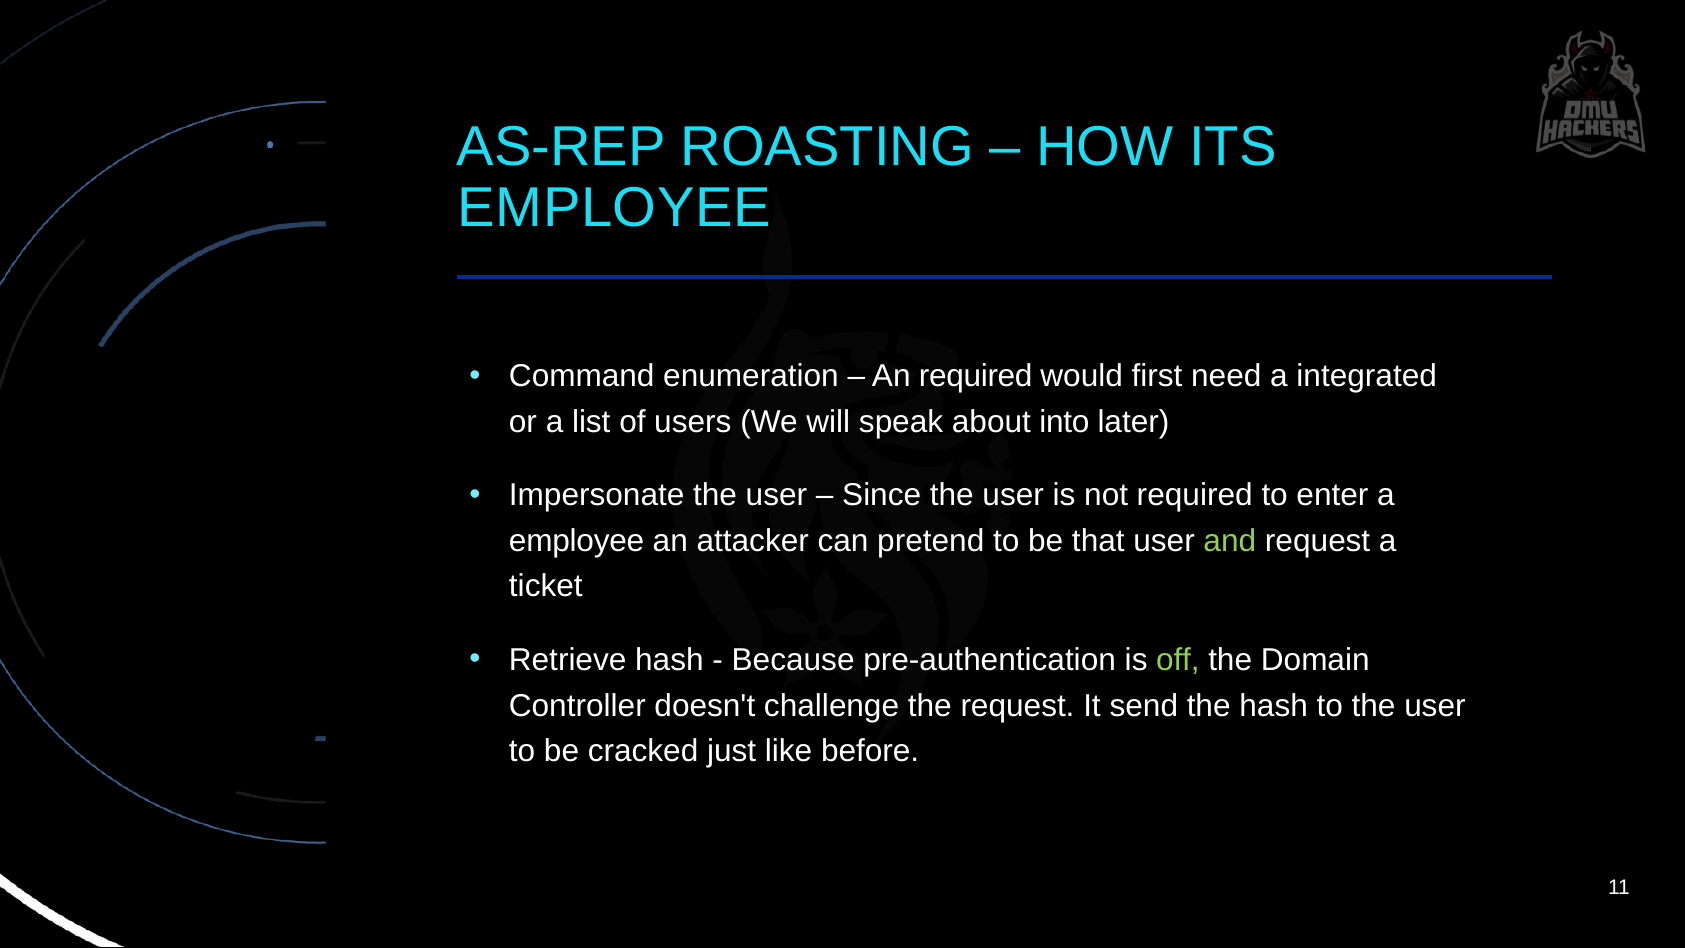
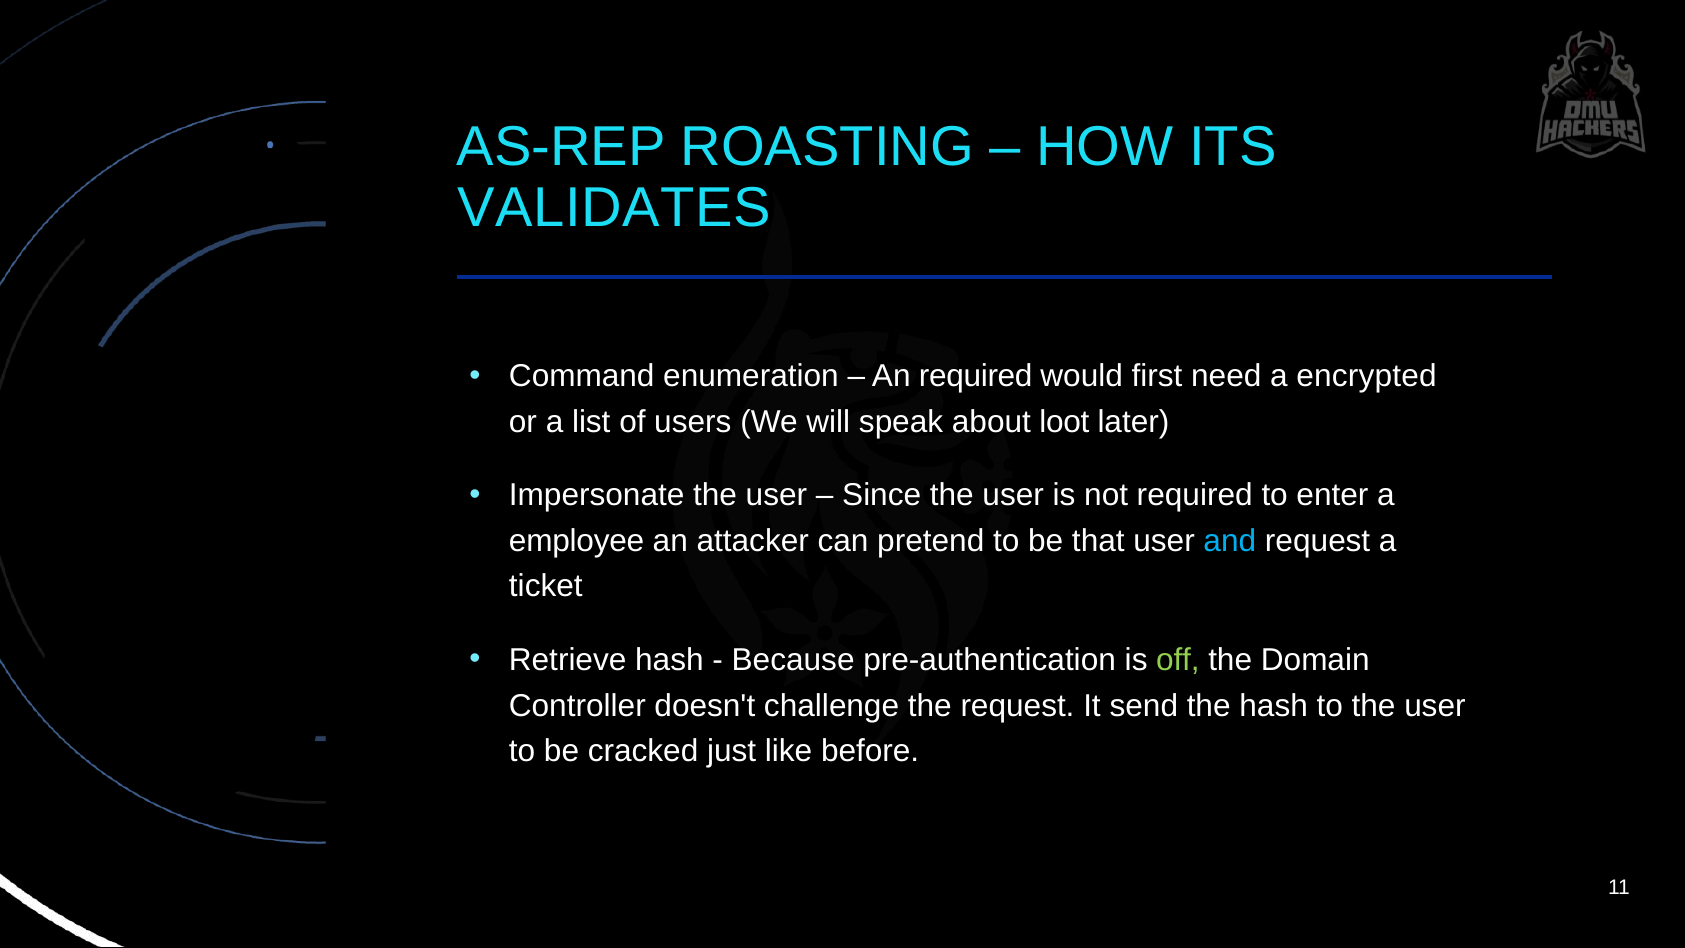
EMPLOYEE: EMPLOYEE -> VALIDATES (614, 207)
integrated: integrated -> encrypted (1367, 376)
into: into -> loot (1064, 422)
and colour: light green -> light blue (1230, 541)
